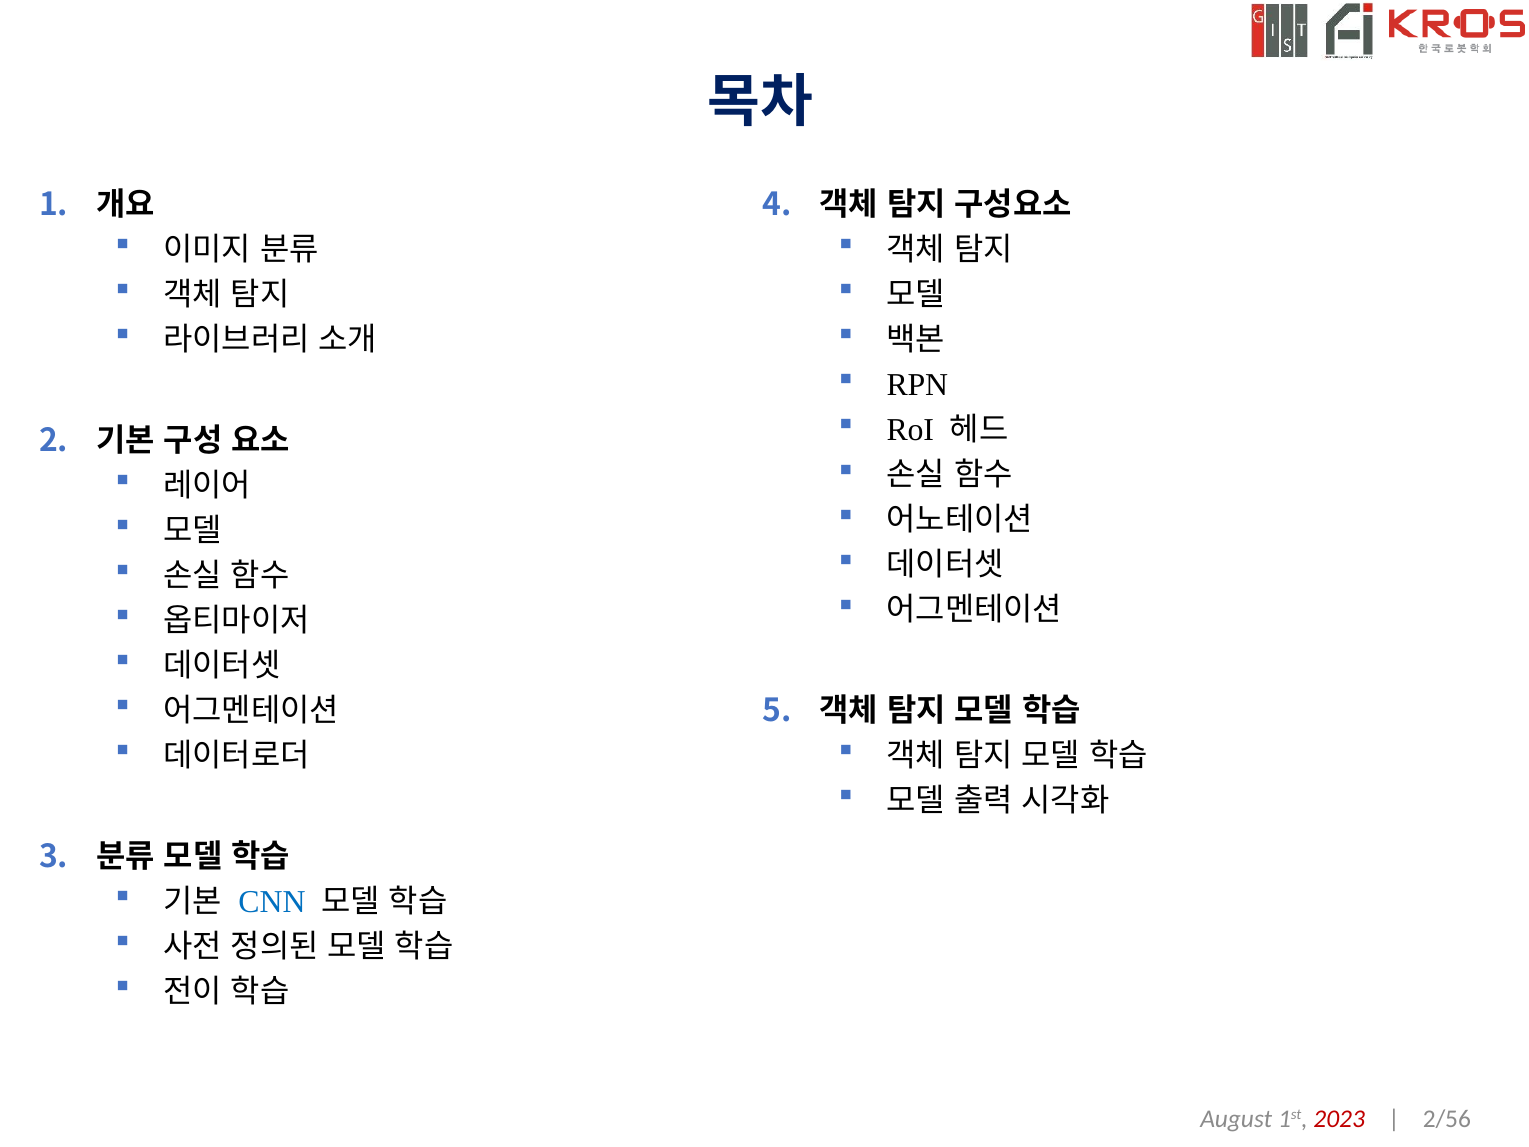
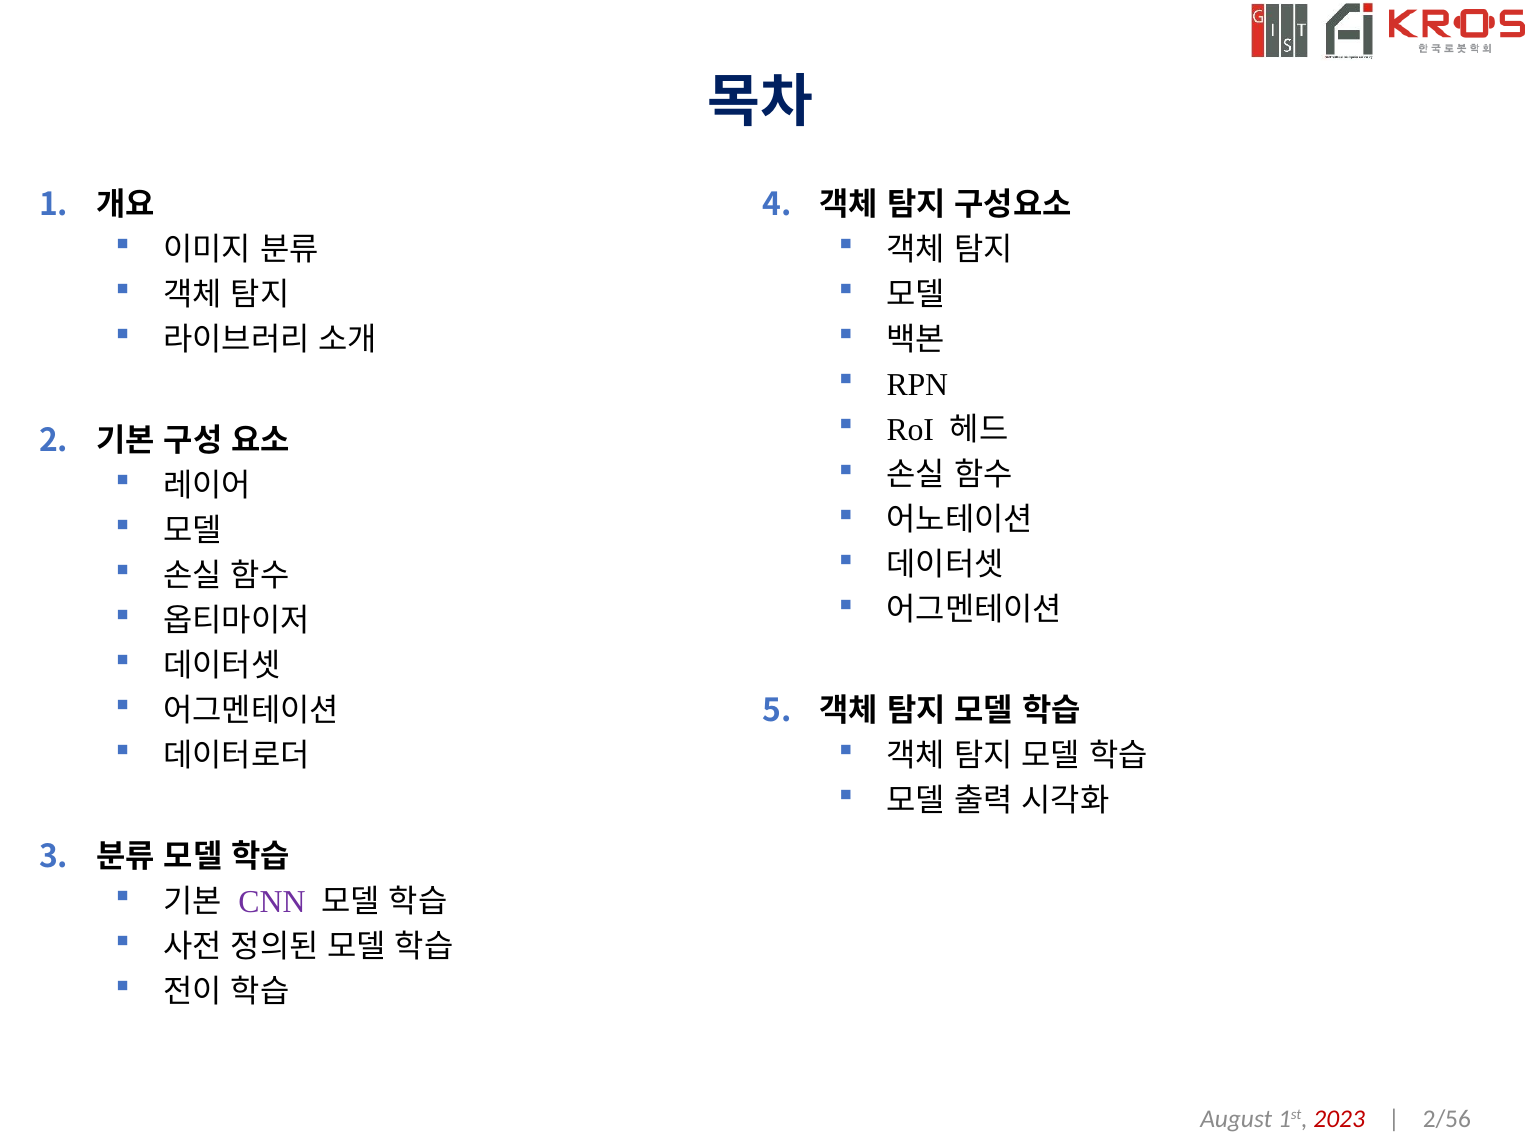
CNN colour: blue -> purple (272, 901)
